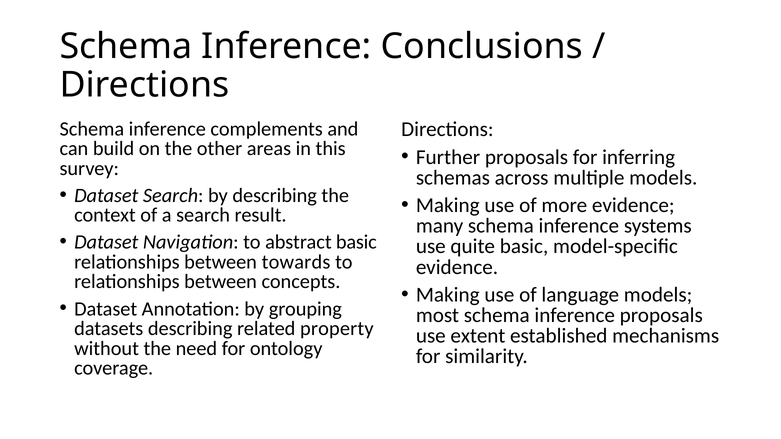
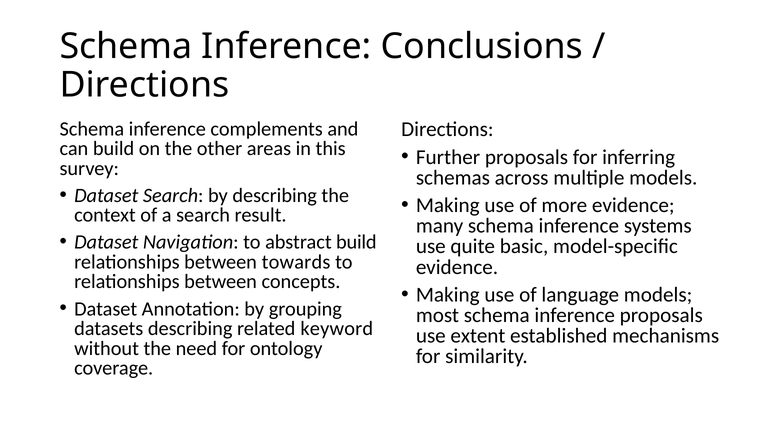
abstract basic: basic -> build (356, 242)
property: property -> keyword (337, 329)
